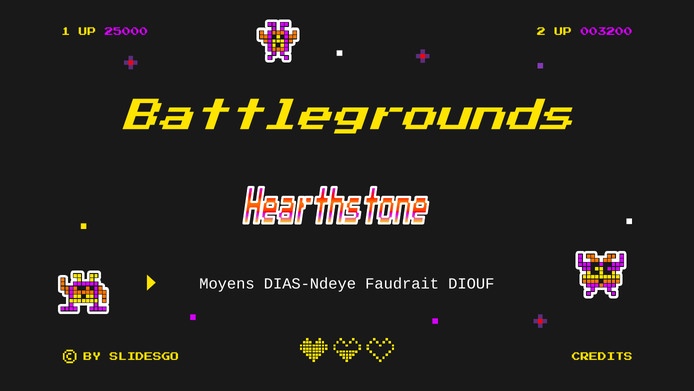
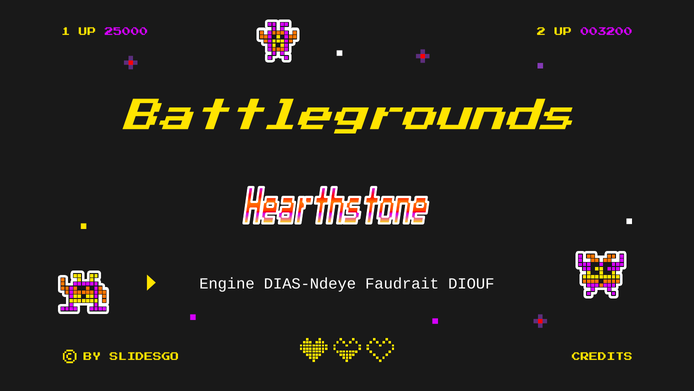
Moyens: Moyens -> Engine (227, 283)
